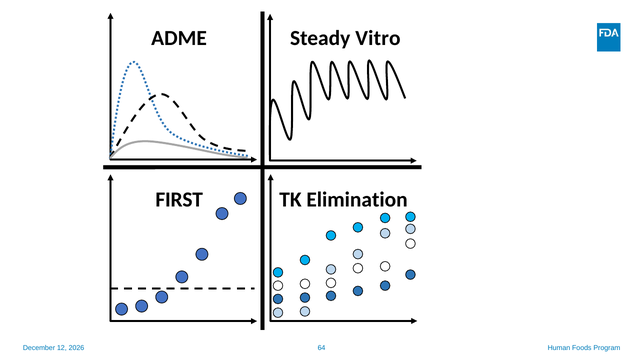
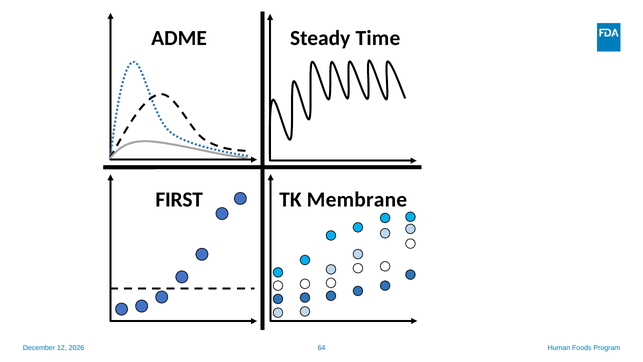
Vitro: Vitro -> Time (378, 38)
Elimination: Elimination -> Membrane (357, 200)
